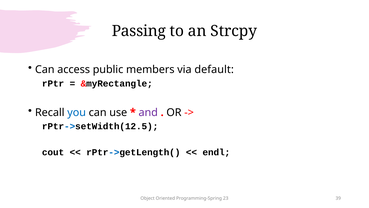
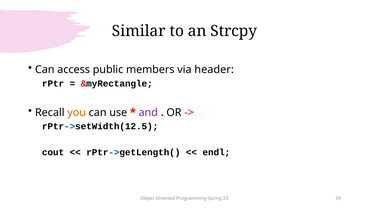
Passing: Passing -> Similar (139, 31)
default: default -> header (214, 69)
you colour: blue -> orange (77, 112)
